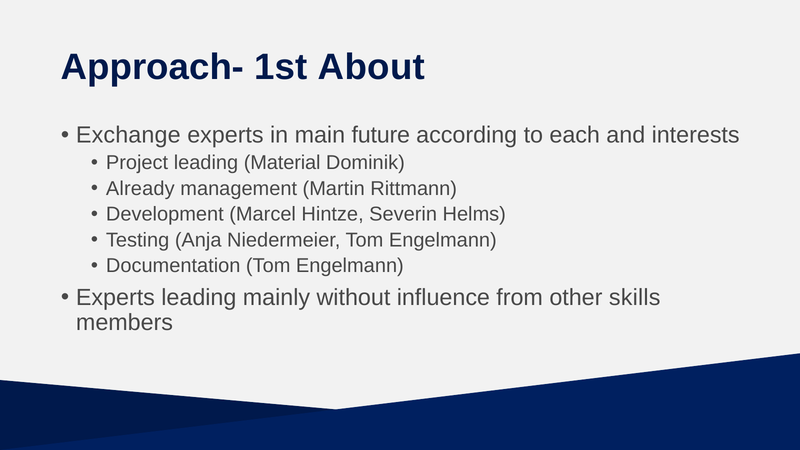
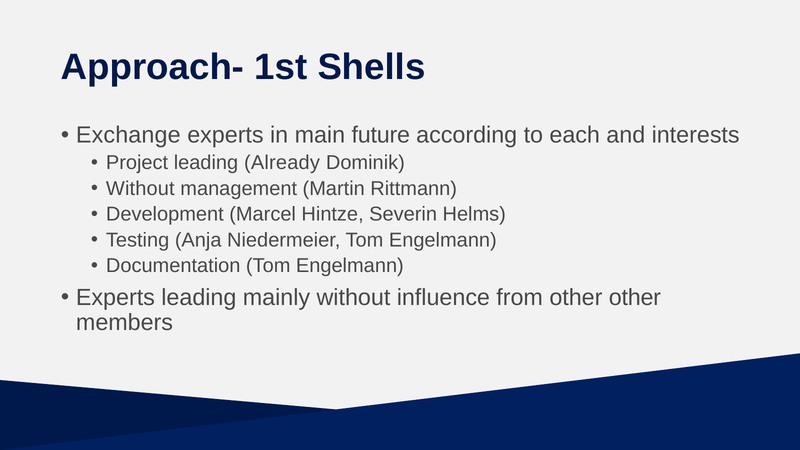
About: About -> Shells (372, 67)
Material: Material -> Already (282, 163)
Already: Already -> Without (140, 189)
other skills: skills -> other (635, 297)
